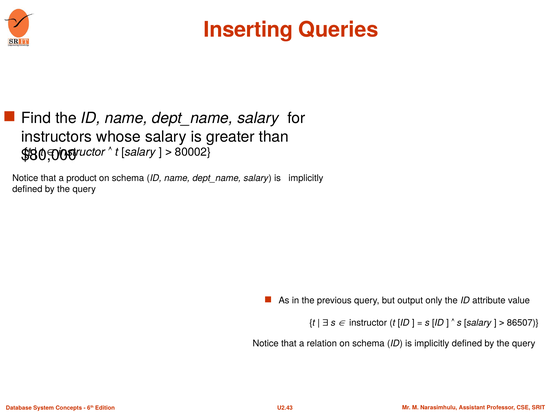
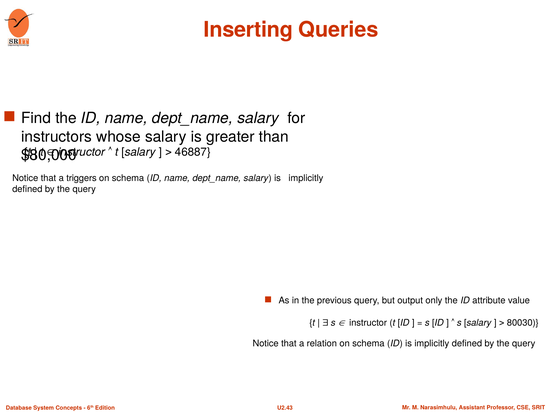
80002: 80002 -> 46887 (193, 152)
product: product -> triggers (81, 178)
86507: 86507 -> 80030 (523, 323)
